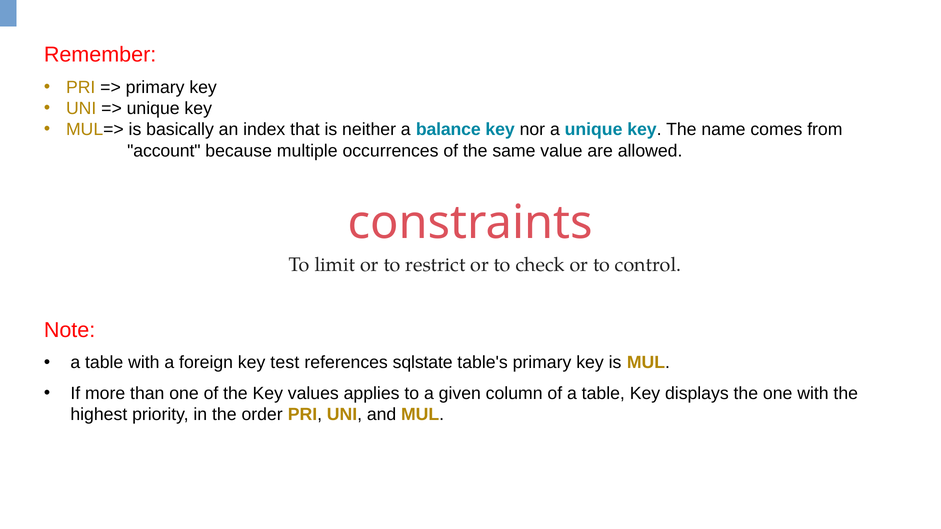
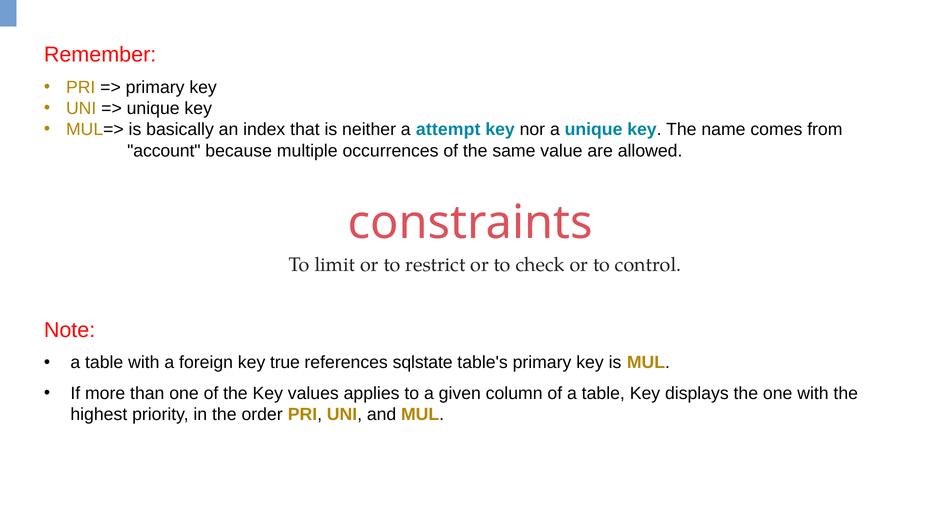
balance: balance -> attempt (448, 130)
test: test -> true (285, 363)
